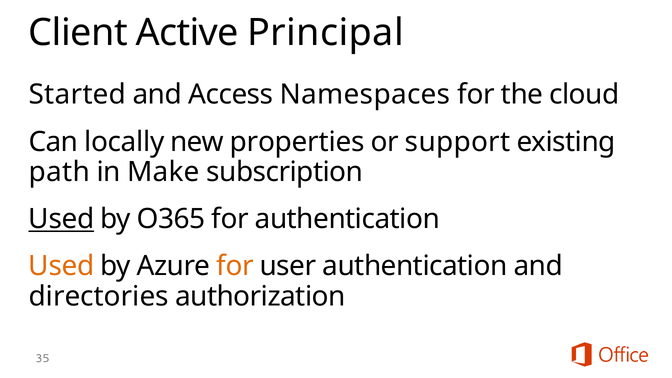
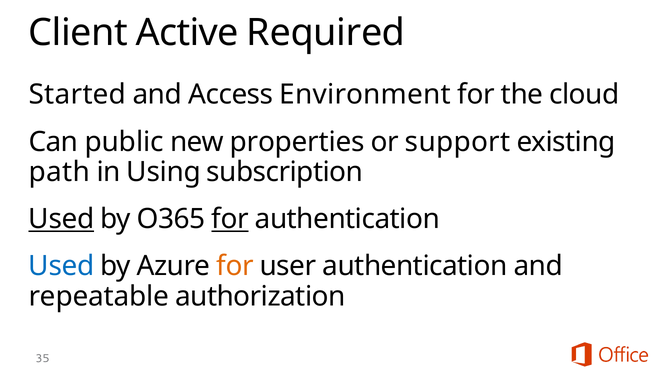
Principal: Principal -> Required (326, 33)
Namespaces: Namespaces -> Environment (365, 95)
locally: locally -> public (124, 142)
Make: Make -> Using (164, 172)
for underline: none -> present (230, 219)
Used colour: orange -> blue (61, 266)
directories: directories -> repeatable (99, 296)
